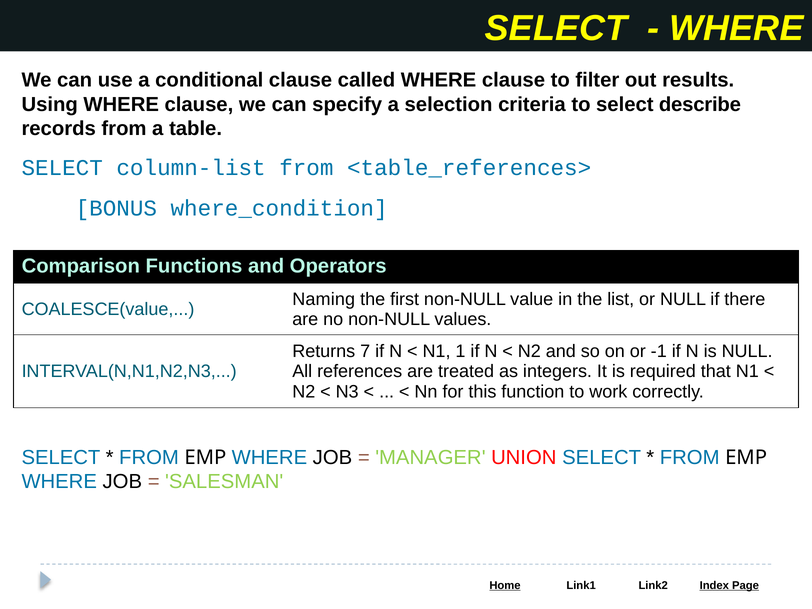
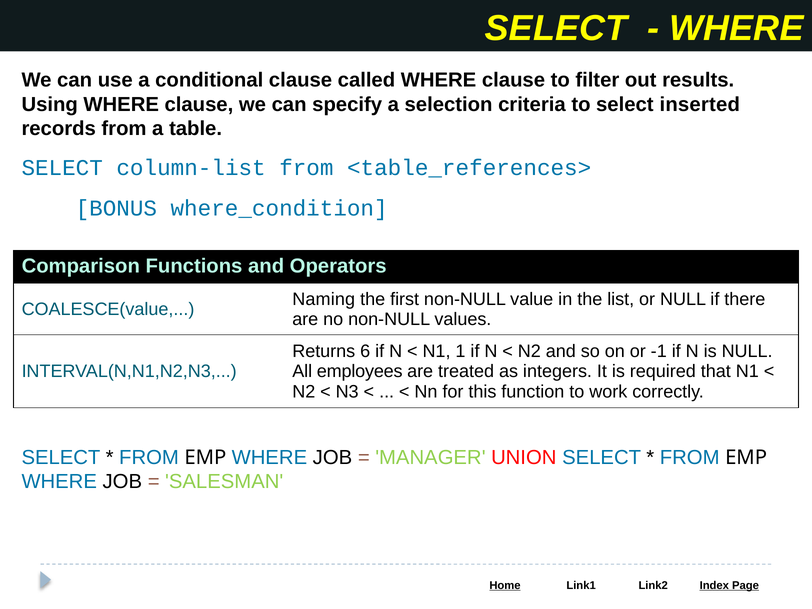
describe: describe -> inserted (700, 104)
7: 7 -> 6 (365, 351)
references: references -> employees (360, 372)
